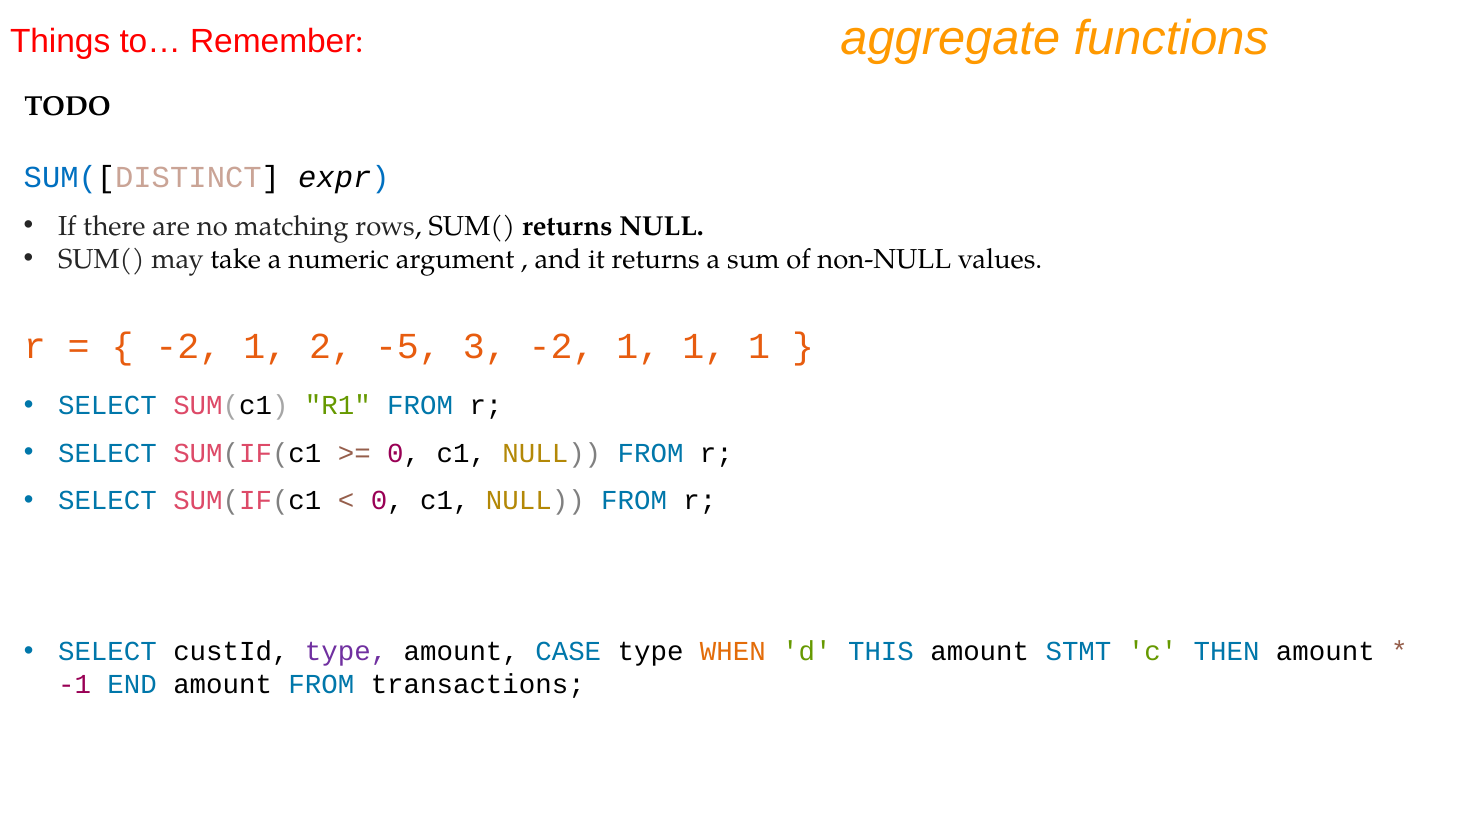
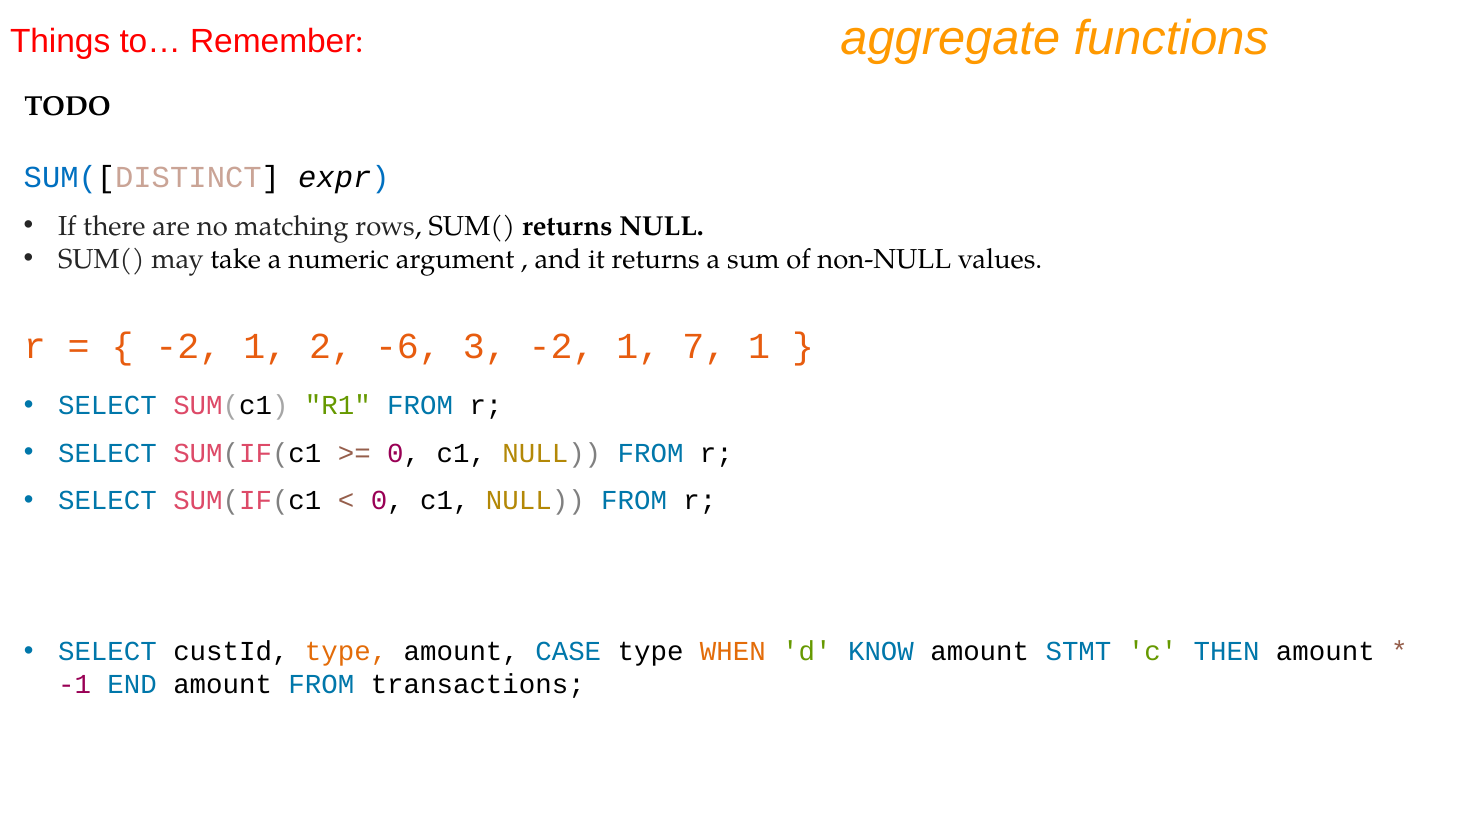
-5: -5 -> -6 (408, 346)
-2 1 1: 1 -> 7 (704, 346)
type colour: purple -> orange (346, 651)
THIS: THIS -> KNOW (881, 651)
